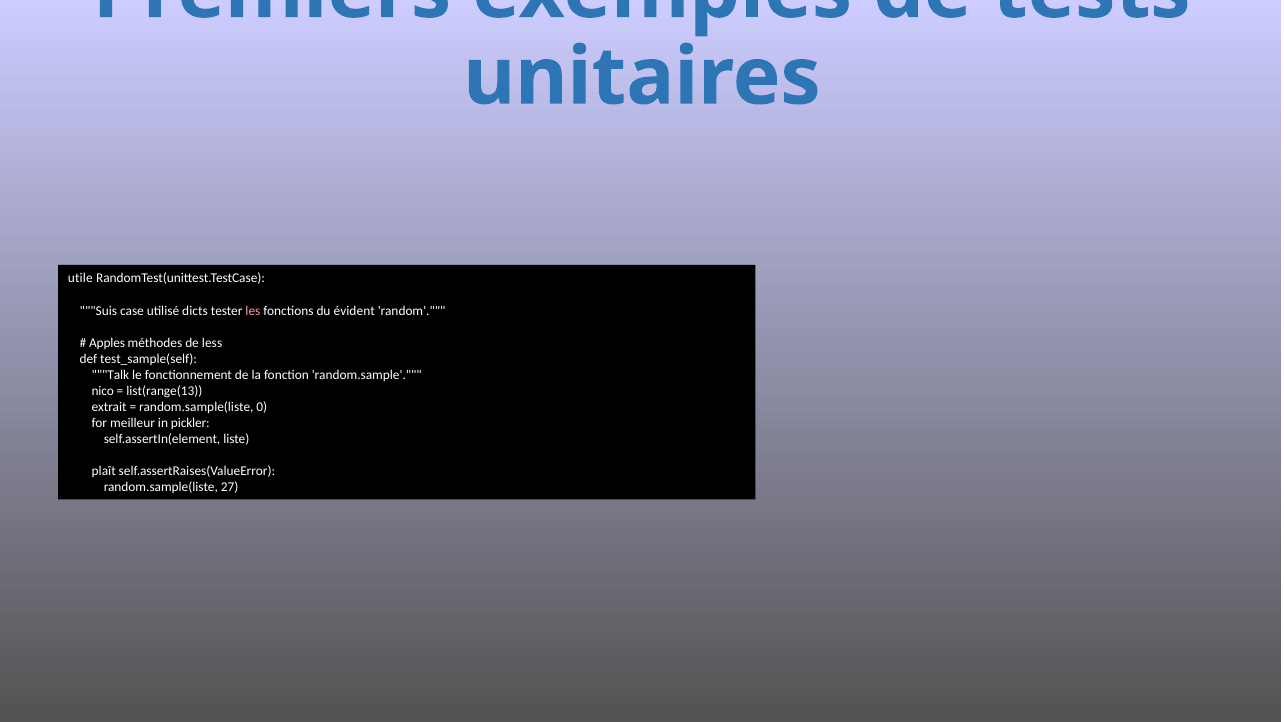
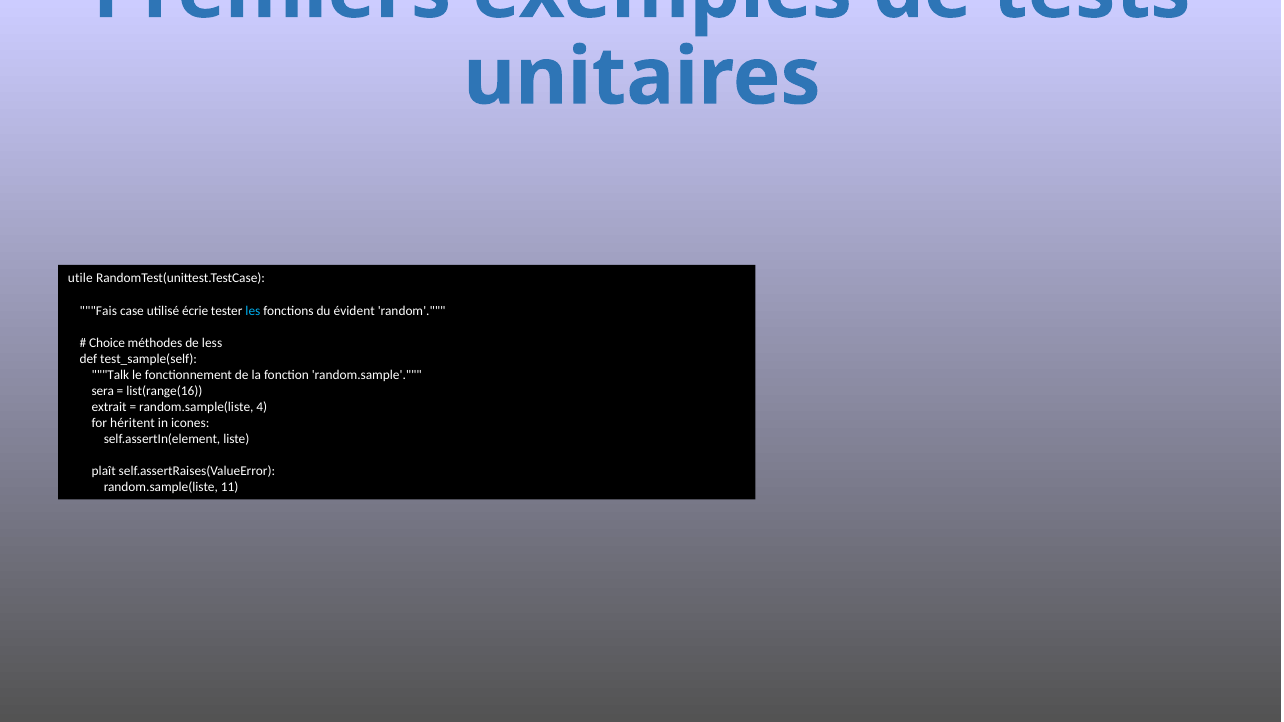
Suis: Suis -> Fais (98, 311)
dicts: dicts -> écrie (195, 311)
les colour: pink -> light blue (253, 311)
Apples: Apples -> Choice (107, 343)
nico: nico -> sera (103, 391)
list(range(13: list(range(13 -> list(range(16 (164, 391)
0: 0 -> 4 (262, 407)
meilleur: meilleur -> héritent (133, 423)
pickler: pickler -> icones (190, 423)
27: 27 -> 11 (230, 488)
